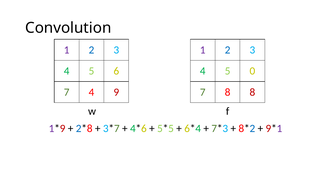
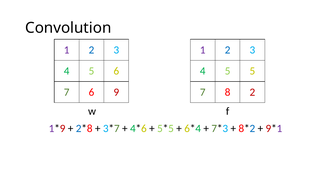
5 0: 0 -> 5 (252, 71)
7 4: 4 -> 6 (91, 92)
8 8: 8 -> 2 (252, 92)
